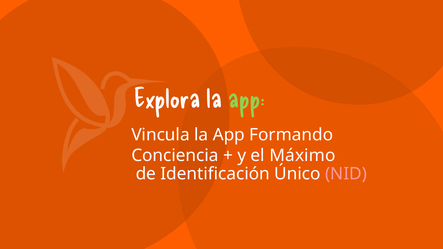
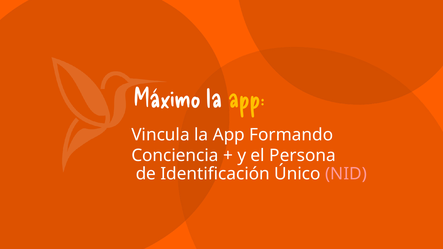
Explora: Explora -> Máximo (167, 99)
app colour: light green -> yellow (247, 99)
Máximo: Máximo -> Persona (303, 156)
